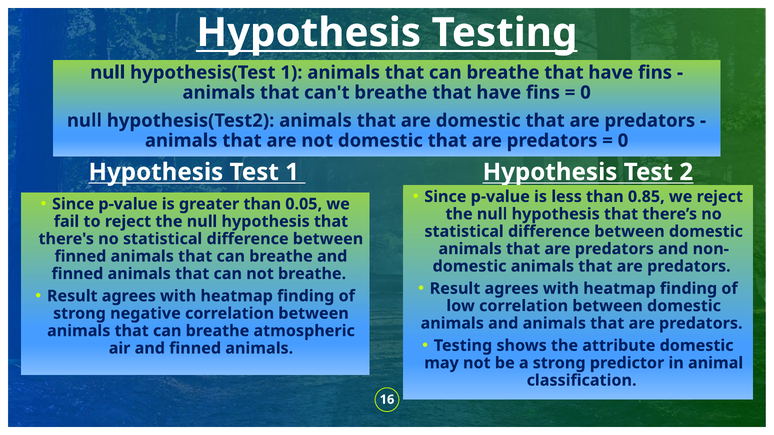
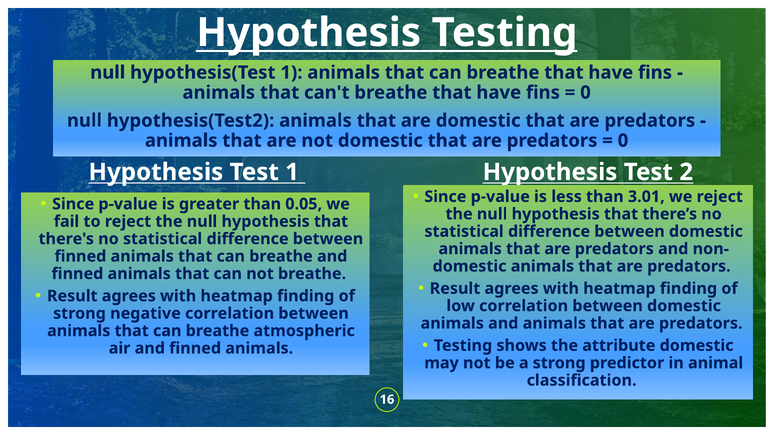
0.85: 0.85 -> 3.01 (646, 197)
